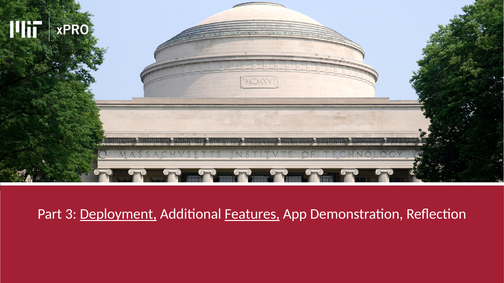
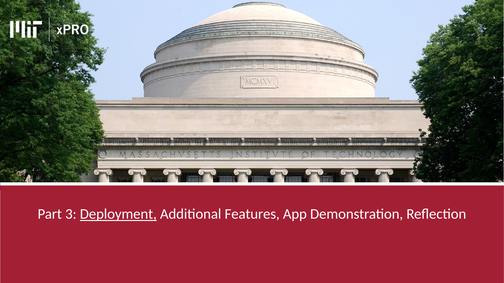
Features underline: present -> none (252, 214)
